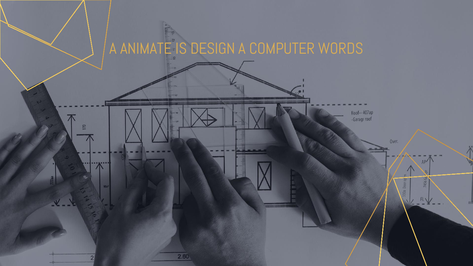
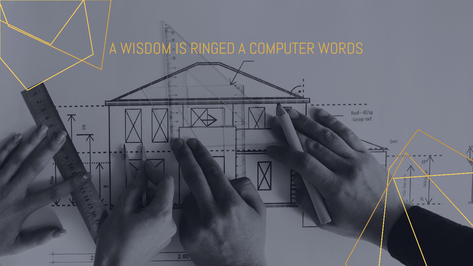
ANIMATE: ANIMATE -> WISDOM (146, 49)
DESIGN: DESIGN -> RINGED (213, 49)
